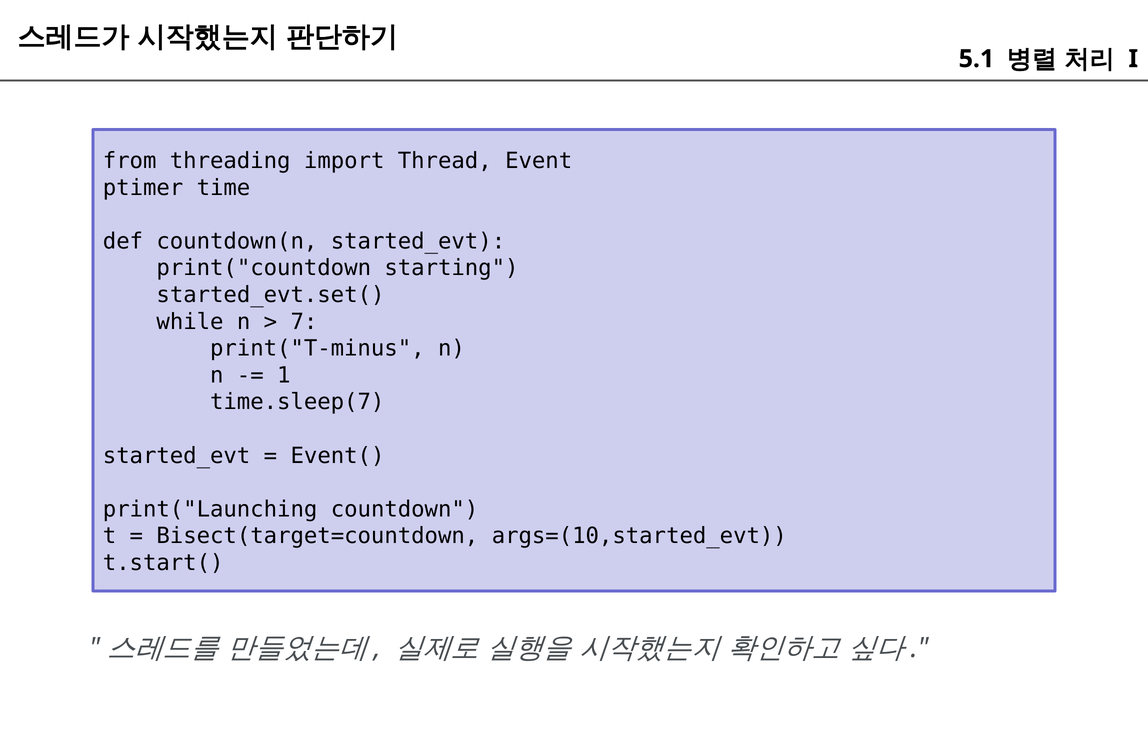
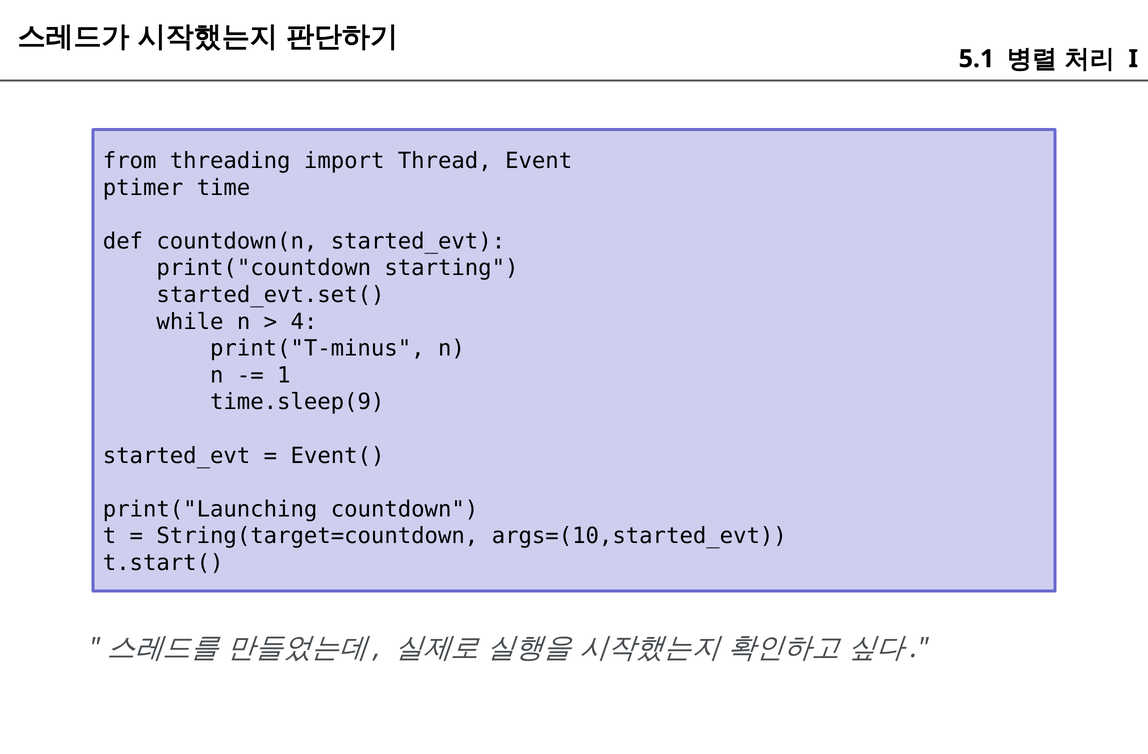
7: 7 -> 4 (304, 322)
time.sleep(7: time.sleep(7 -> time.sleep(9 (297, 402)
Bisect(target=countdown: Bisect(target=countdown -> String(target=countdown (317, 536)
